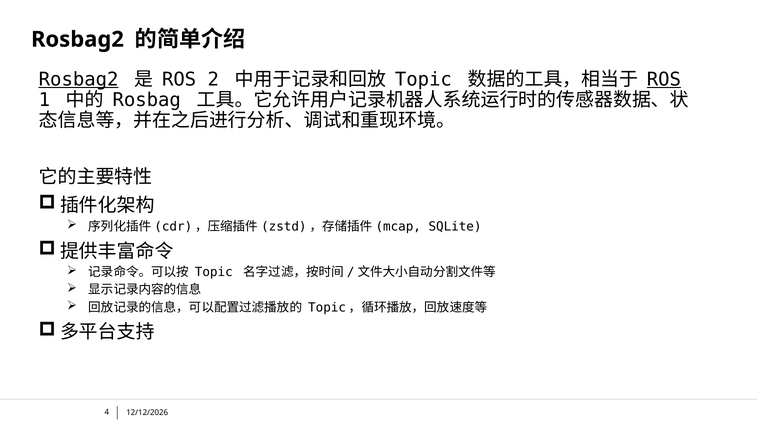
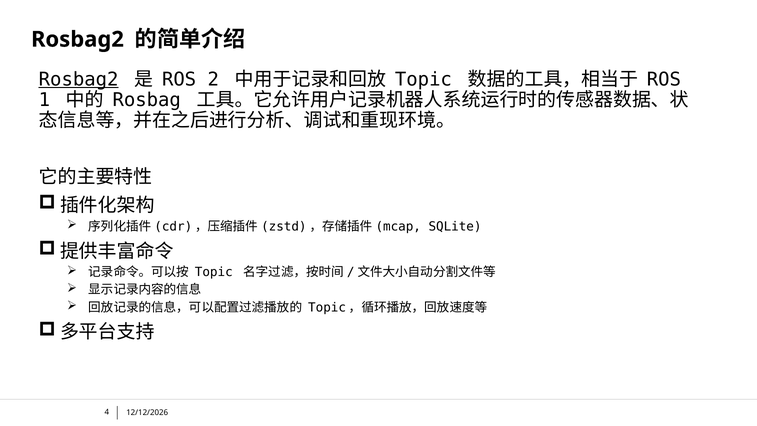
ROS underline: present -> none (664, 79)
